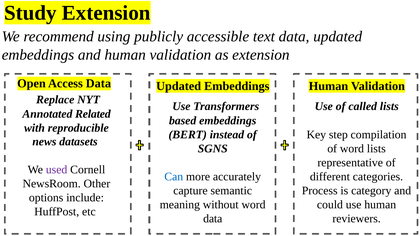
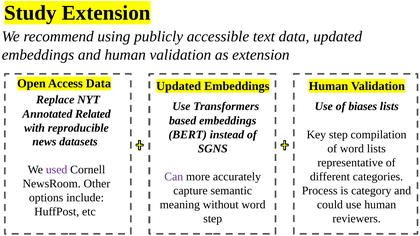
called: called -> biases (363, 107)
Can colour: blue -> purple (174, 177)
data: data -> step (213, 219)
